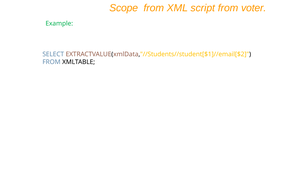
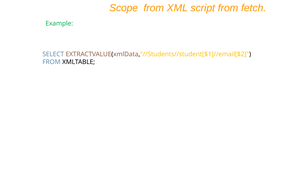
voter: voter -> fetch (254, 8)
